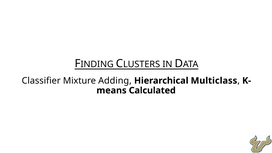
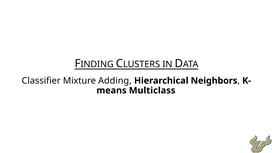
Multiclass: Multiclass -> Neighbors (214, 81)
Calculated: Calculated -> Multiclass (152, 90)
